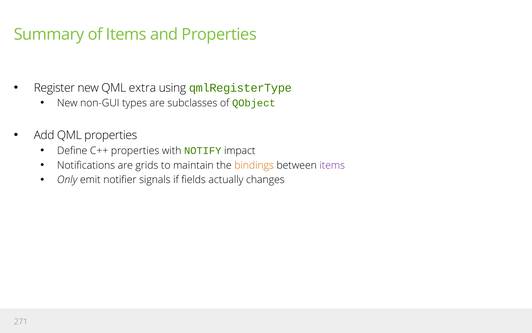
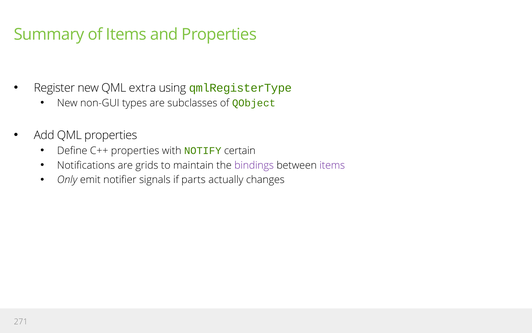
impact: impact -> certain (240, 151)
bindings colour: orange -> purple (254, 165)
fields: fields -> parts (193, 180)
